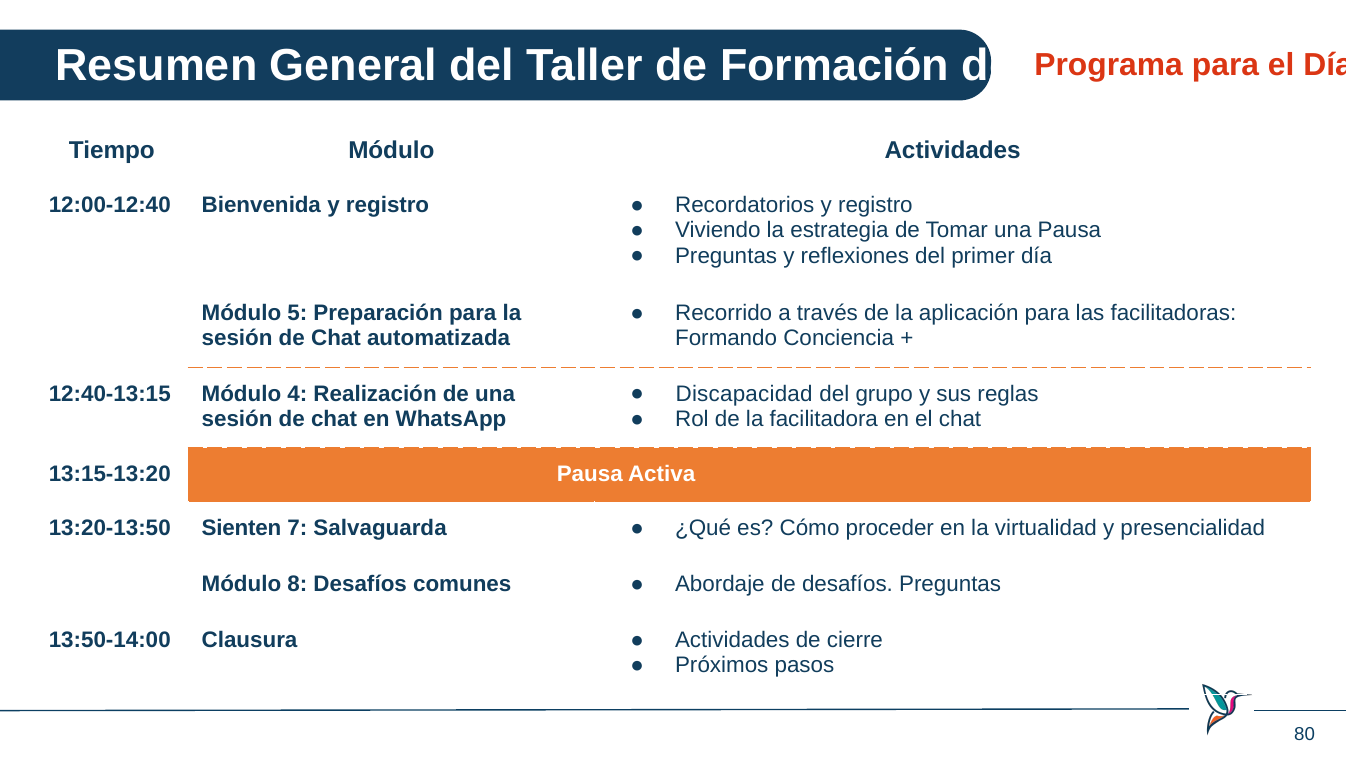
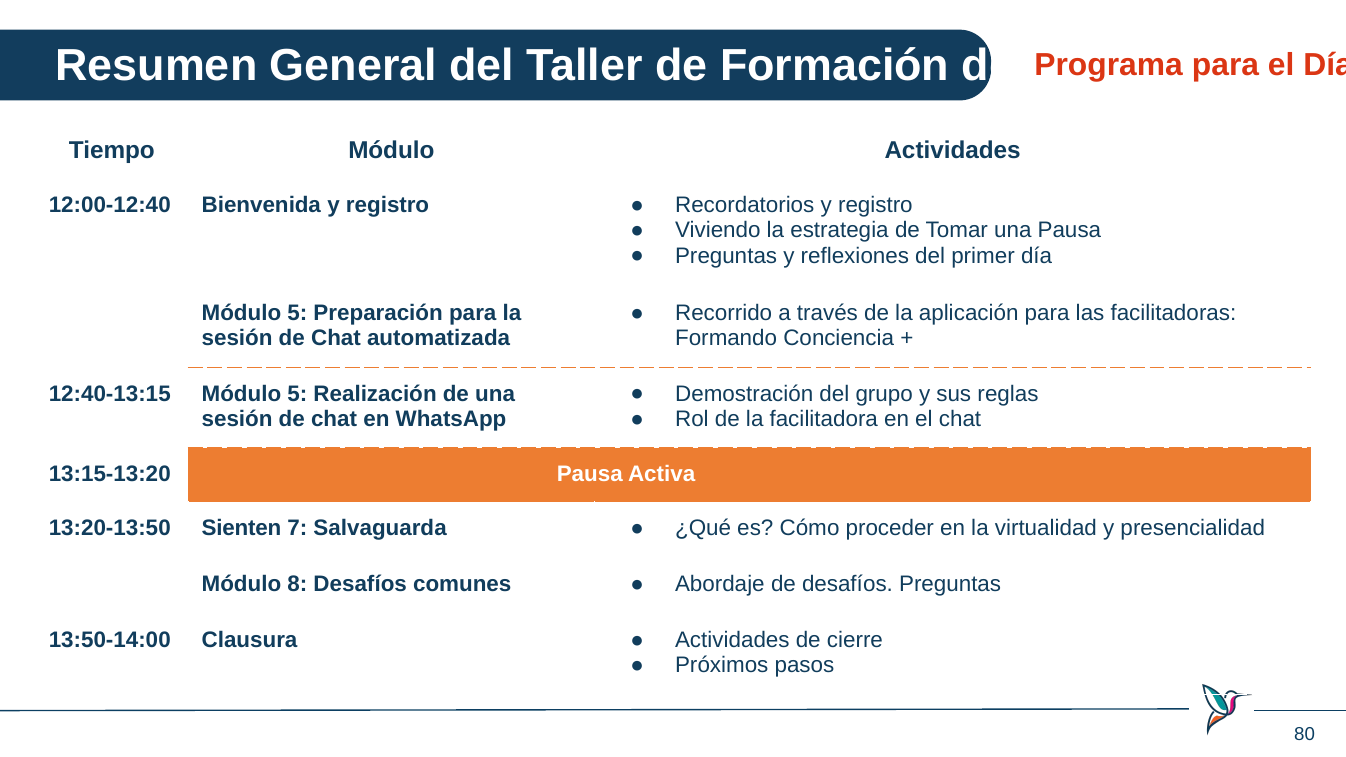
12:40-13:15 Módulo 4: 4 -> 5 (297, 394)
Discapacidad: Discapacidad -> Demostración (744, 394)
